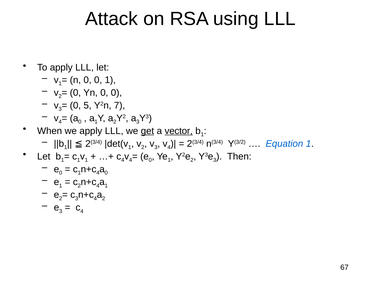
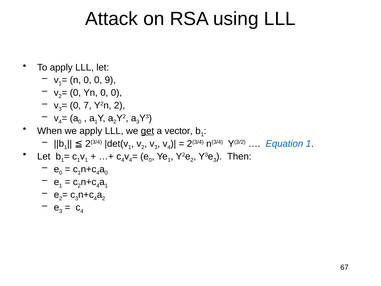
0 1: 1 -> 9 (110, 80)
5: 5 -> 7 (88, 105)
Y2n 7: 7 -> 2 (120, 105)
vector underline: present -> none (179, 131)
